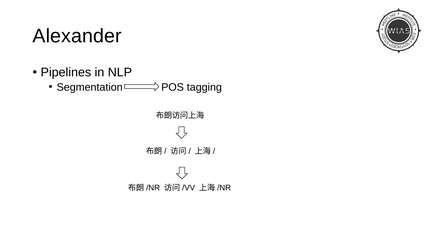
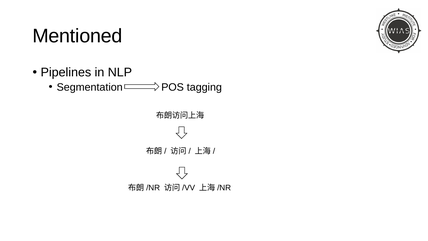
Alexander: Alexander -> Mentioned (77, 36)
